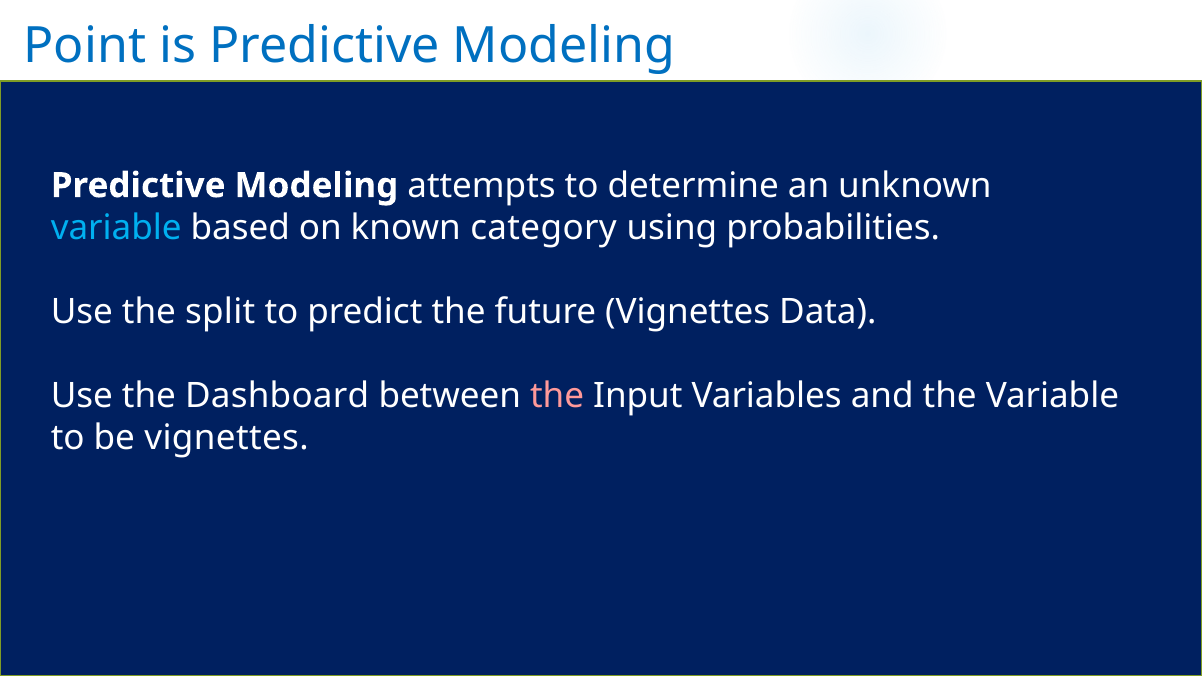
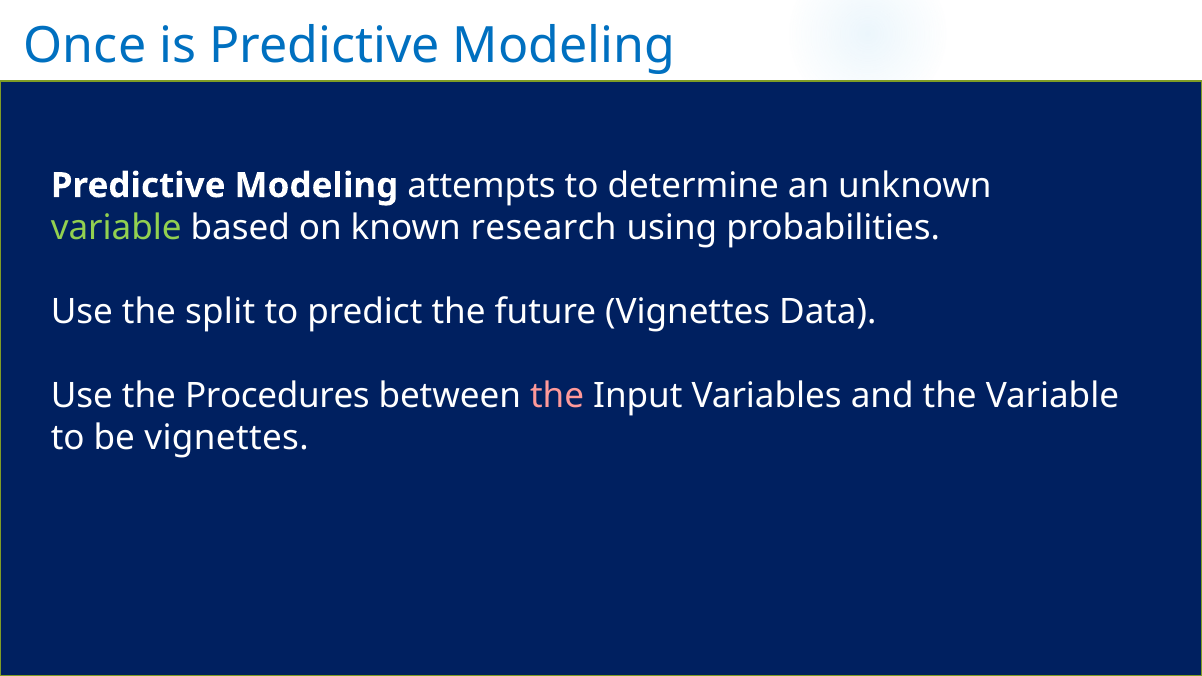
Point: Point -> Once (85, 46)
variable colour: light blue -> light green (116, 228)
category: category -> research (544, 228)
Dashboard: Dashboard -> Procedures (277, 396)
